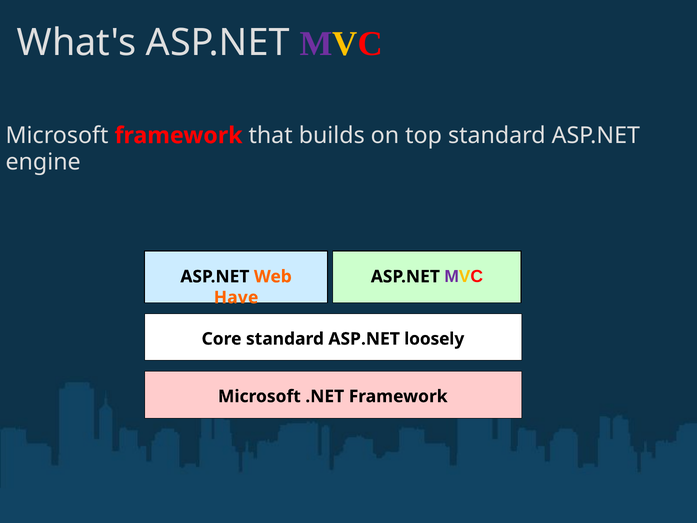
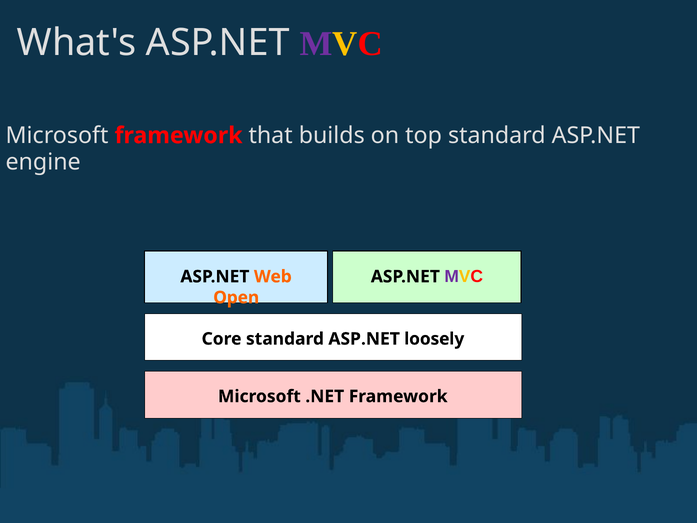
Have: Have -> Open (236, 297)
